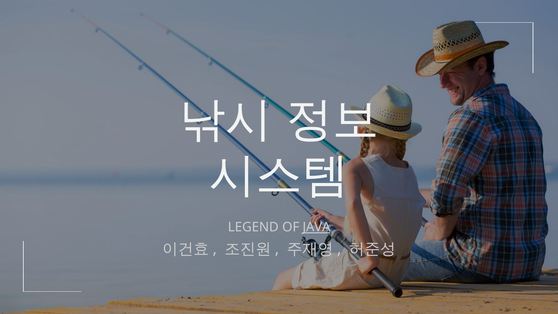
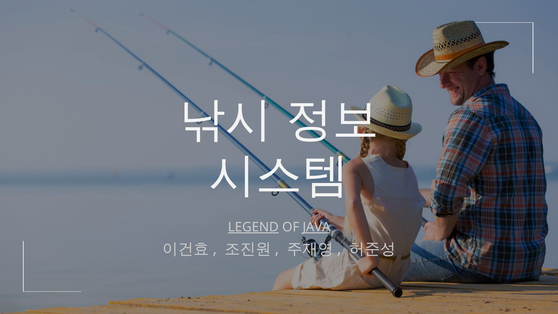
LEGEND underline: none -> present (253, 227)
